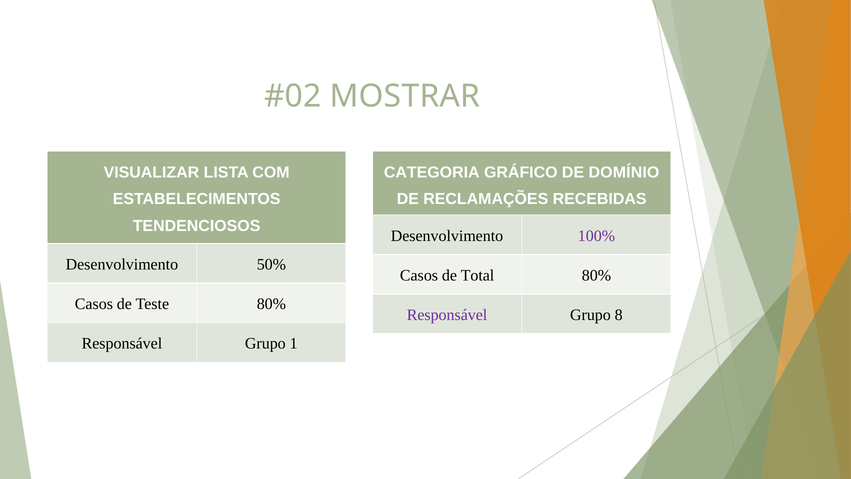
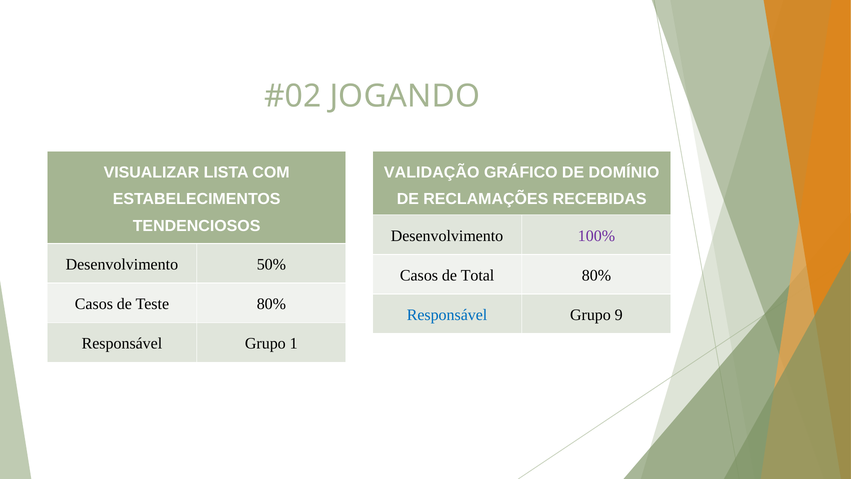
MOSTRAR: MOSTRAR -> JOGANDO (405, 96)
CATEGORIA: CATEGORIA -> VALIDAÇÃO (432, 172)
Responsável colour: purple -> blue (447, 315)
8: 8 -> 9 (619, 315)
